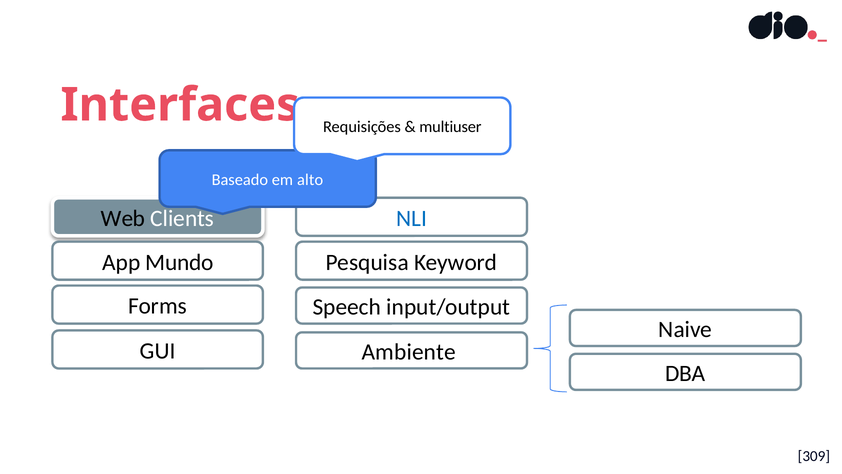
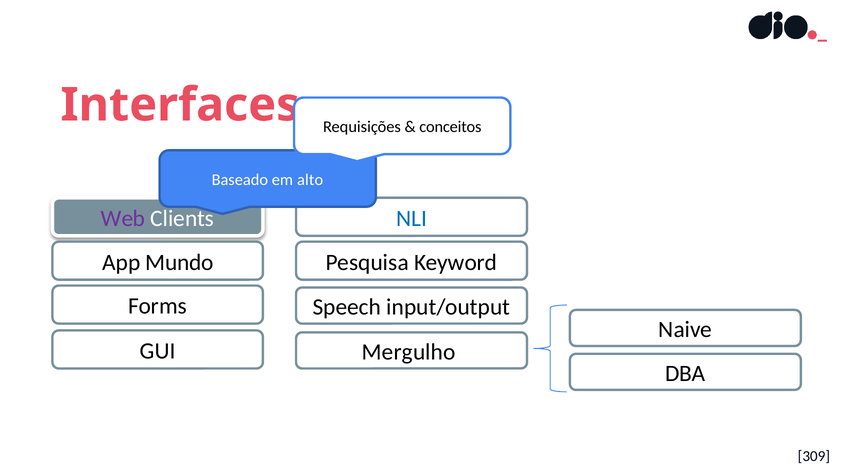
multiuser: multiuser -> conceitos (450, 127)
Web colour: black -> purple (123, 218)
Ambiente: Ambiente -> Mergulho (409, 352)
